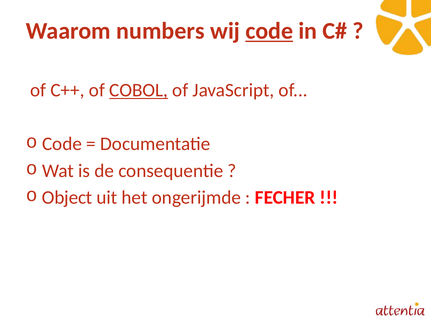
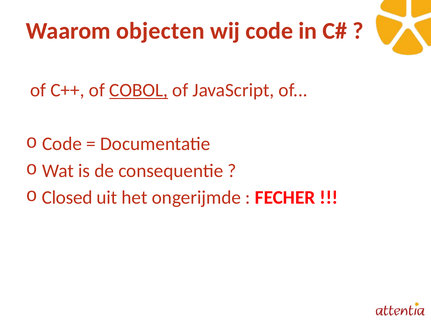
numbers: numbers -> objecten (160, 31)
code underline: present -> none (269, 31)
Object: Object -> Closed (67, 198)
